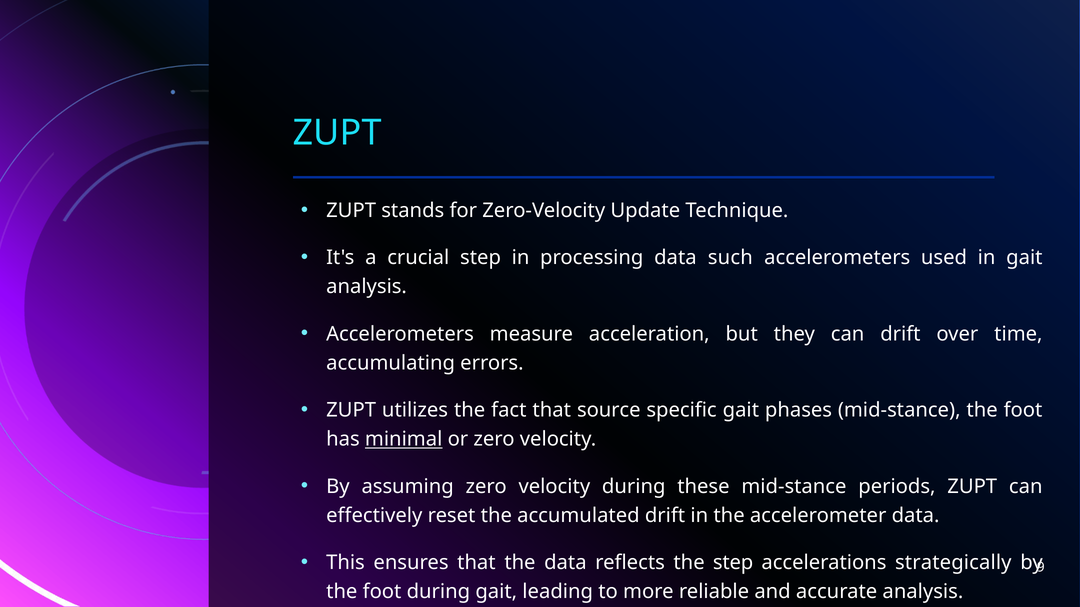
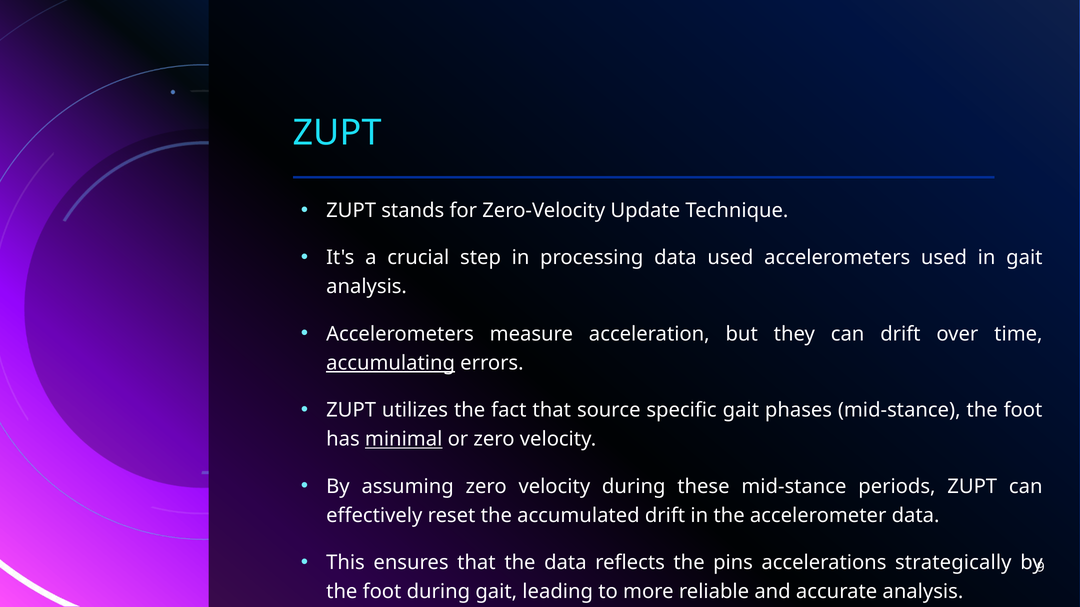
data such: such -> used (730, 258)
accumulating underline: none -> present (391, 363)
the step: step -> pins (733, 563)
